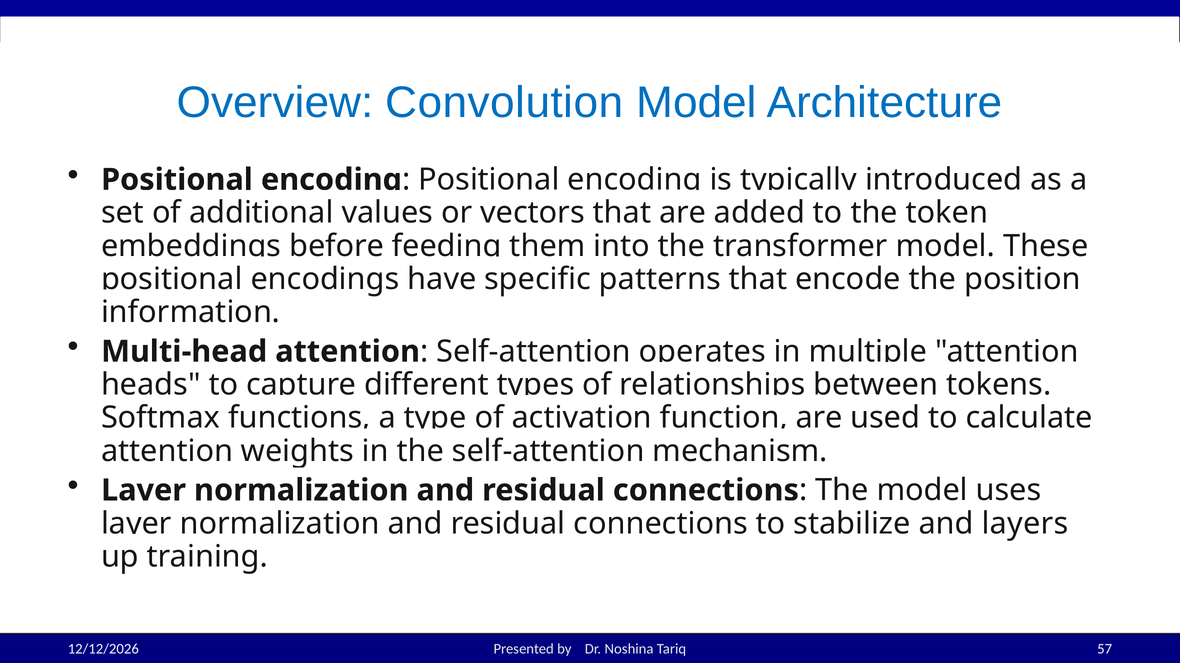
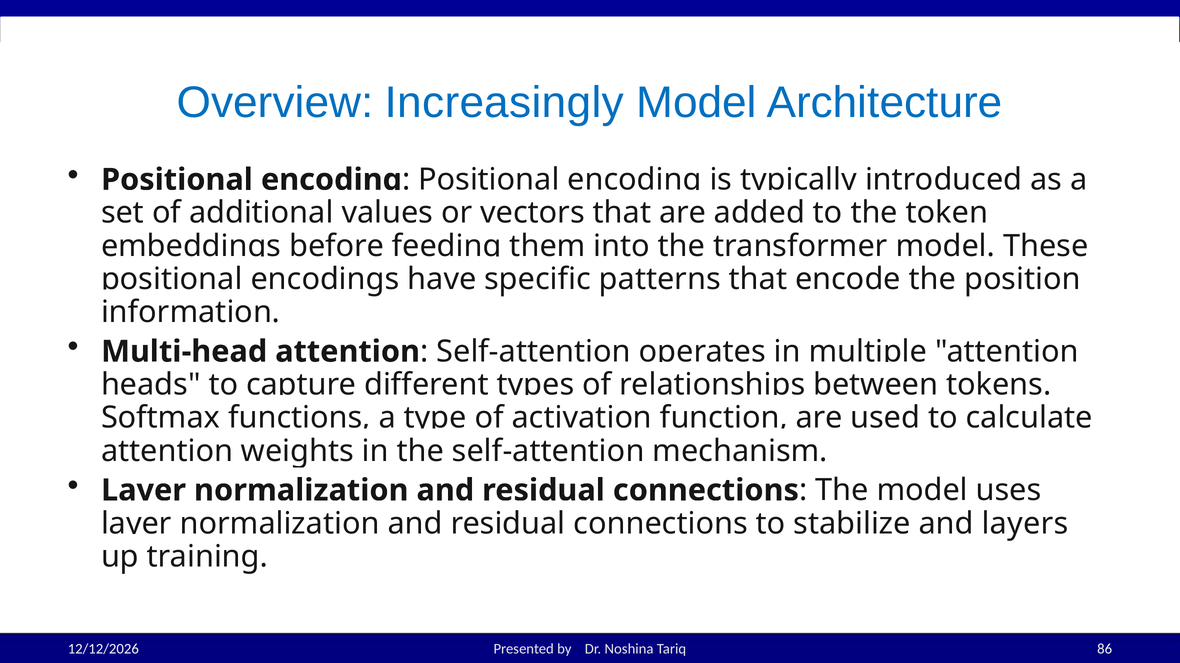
Convolution: Convolution -> Increasingly (504, 103)
57: 57 -> 86 (1105, 650)
